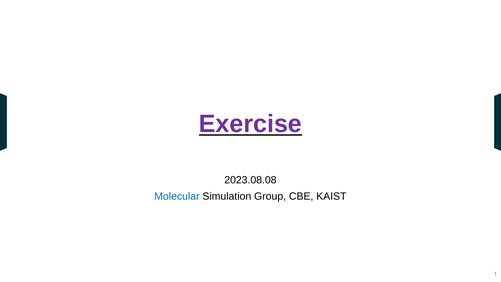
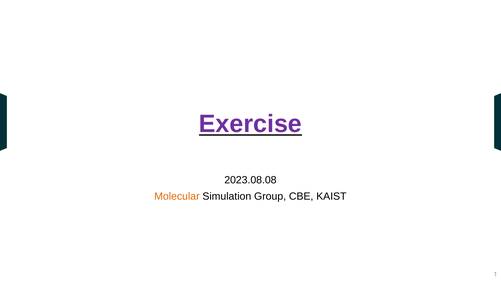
Molecular colour: blue -> orange (177, 196)
